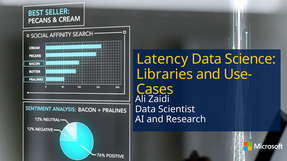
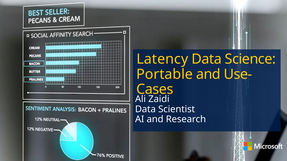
Libraries: Libraries -> Portable (165, 74)
